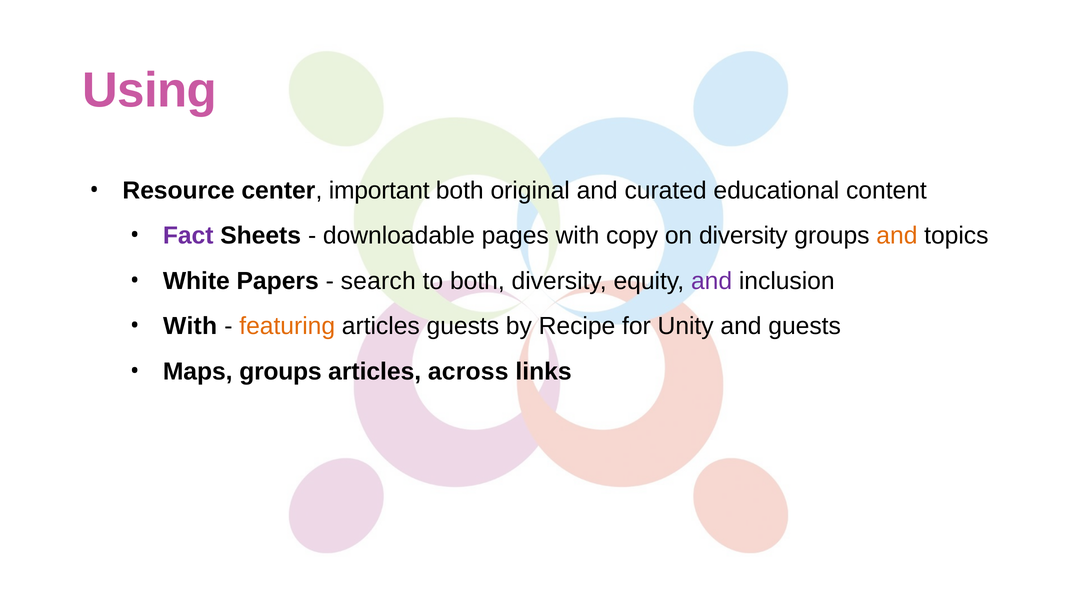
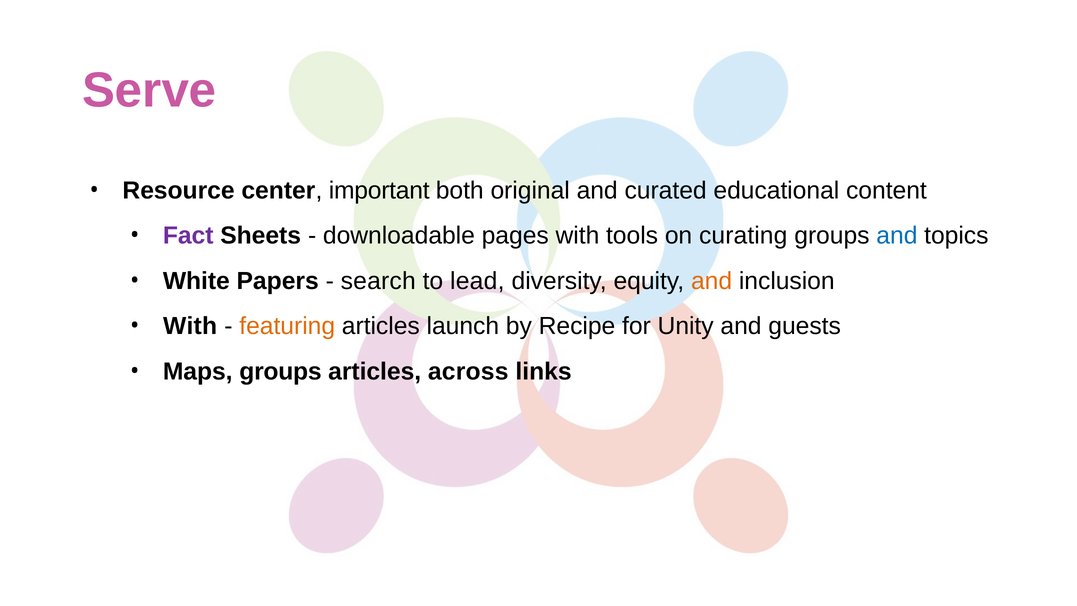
Using: Using -> Serve (149, 90)
copy: copy -> tools (632, 236)
on diversity: diversity -> curating (743, 236)
and colour: orange -> blue (897, 236)
to both: both -> lead (477, 281)
and colour: purple -> orange (712, 281)
articles guests: guests -> launch (463, 326)
